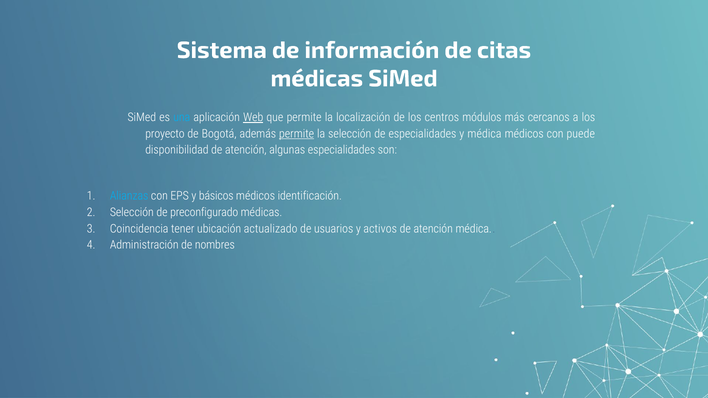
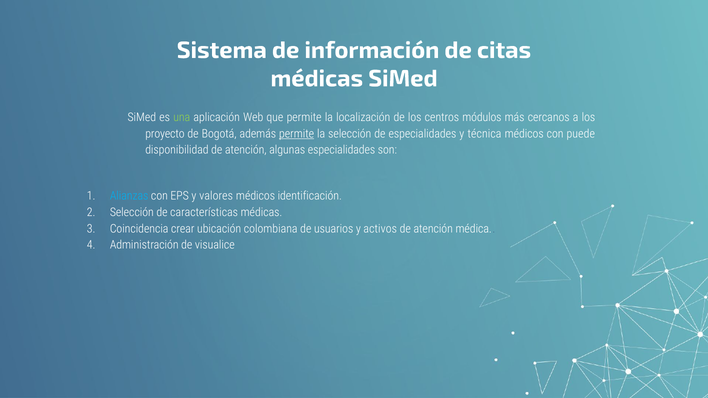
una colour: light blue -> light green (182, 118)
Web underline: present -> none (253, 118)
y médica: médica -> técnica (484, 134)
básicos: básicos -> valores (216, 196)
preconfigurado: preconfigurado -> características (204, 212)
tener: tener -> crear (183, 229)
actualizado: actualizado -> colombiana (271, 229)
nombres: nombres -> visualice (215, 245)
